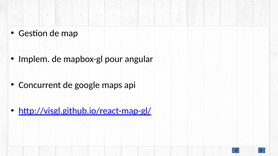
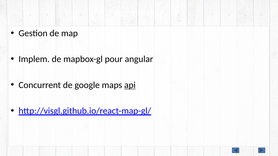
api underline: none -> present (130, 85)
